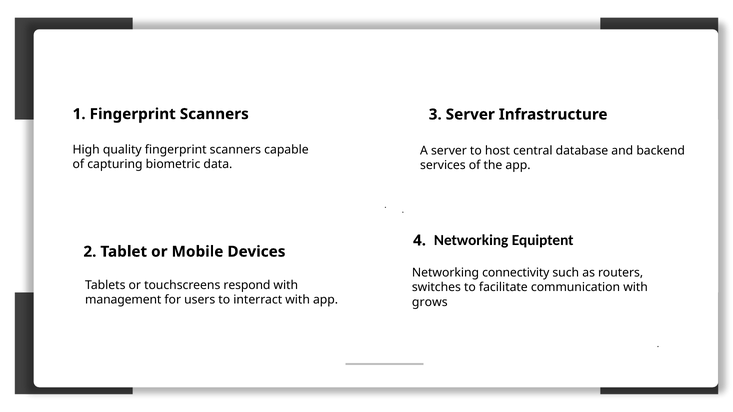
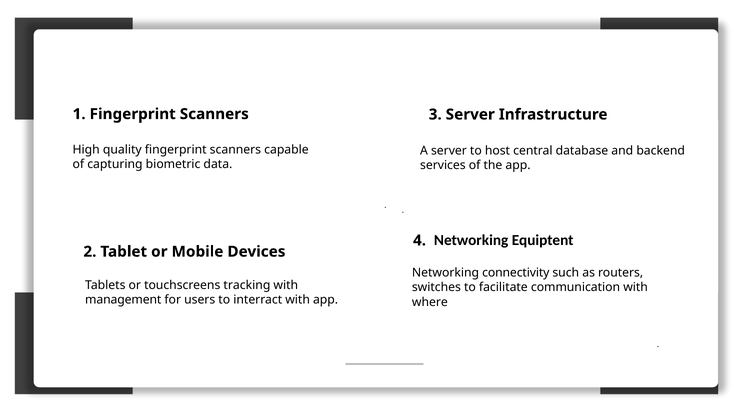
respond: respond -> tracking (247, 285)
grows: grows -> where (430, 302)
